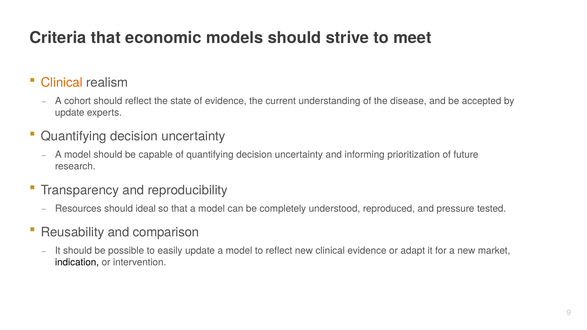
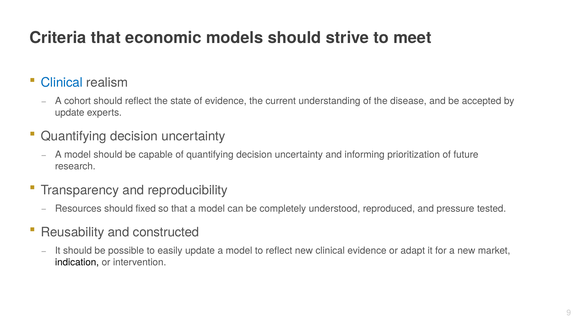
Clinical colour: orange -> blue (62, 83)
ideal: ideal -> fixed (146, 209)
comparison: comparison -> constructed (166, 232)
